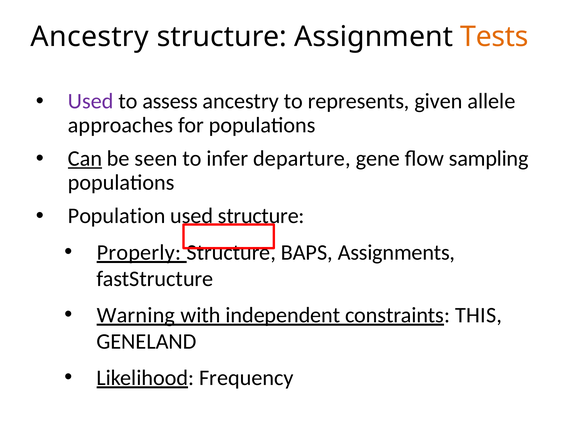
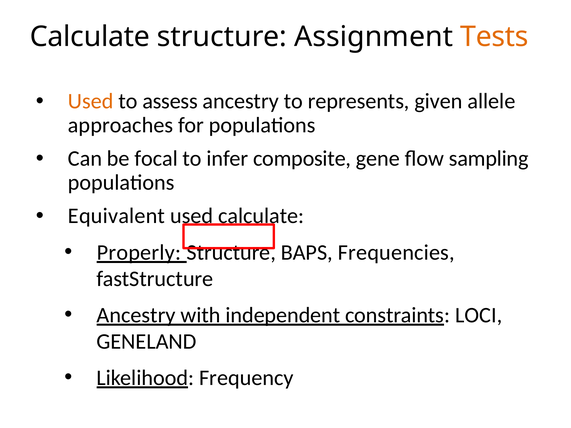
Ancestry: Ancestry -> Calculate (90, 37)
Used colour: purple -> orange (91, 101)
Can underline: present -> none (85, 159)
seen: seen -> focal (156, 159)
departure: departure -> composite (302, 159)
Population: Population -> Equivalent (117, 216)
used structure: structure -> calculate (261, 216)
Assignments: Assignments -> Frequencies (396, 253)
Warning: Warning -> Ancestry (136, 315)
THIS: THIS -> LOCI (479, 315)
